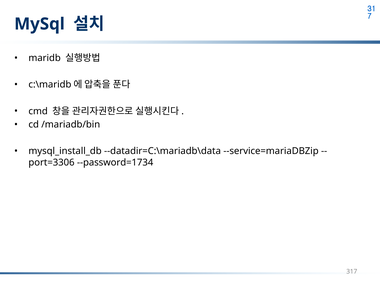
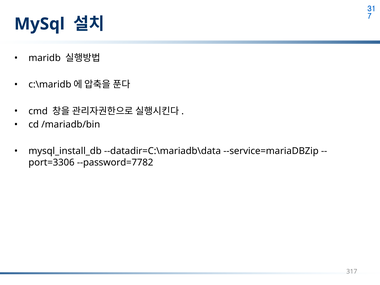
--password=1734: --password=1734 -> --password=7782 (115, 163)
